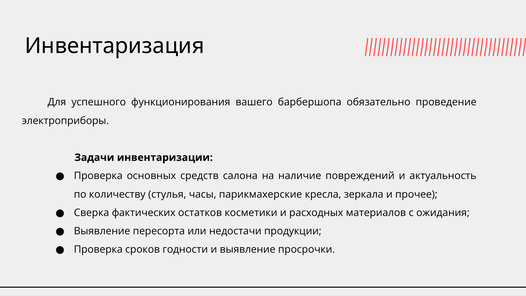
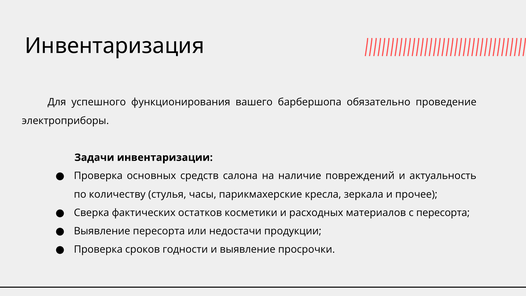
с ожидания: ожидания -> пересорта (443, 213)
